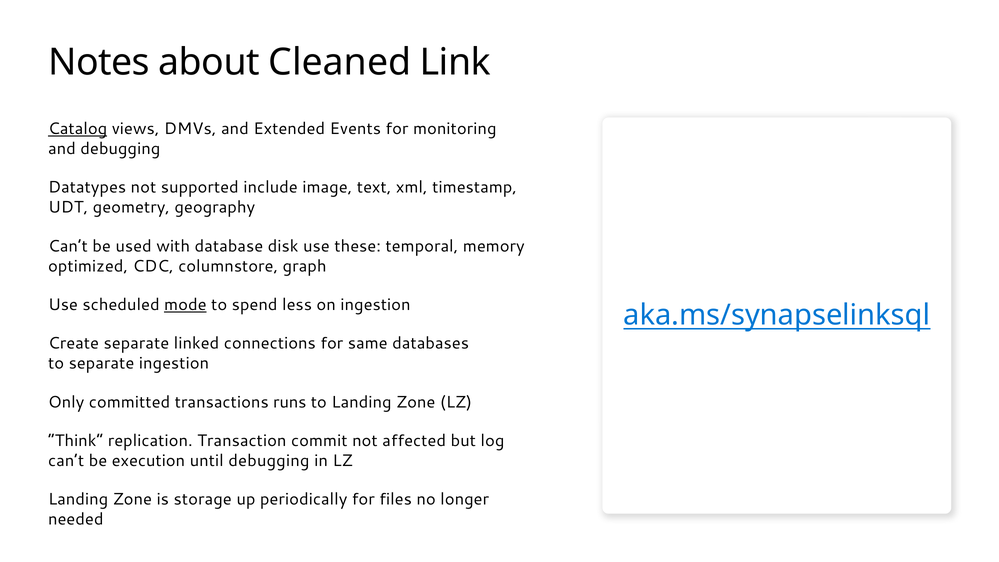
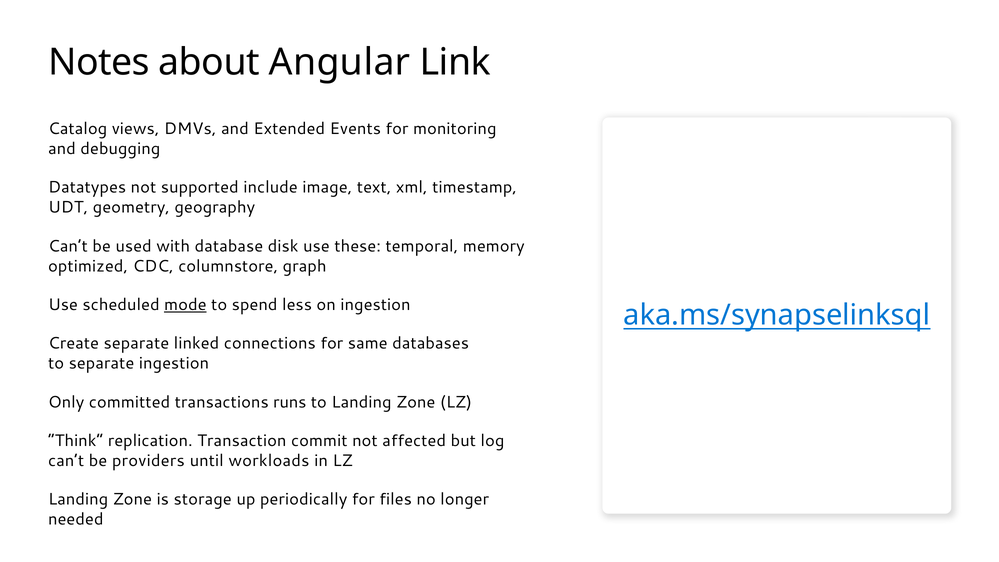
Cleaned: Cleaned -> Angular (340, 63)
Catalog underline: present -> none (78, 129)
execution: execution -> providers (148, 461)
until debugging: debugging -> workloads (269, 461)
